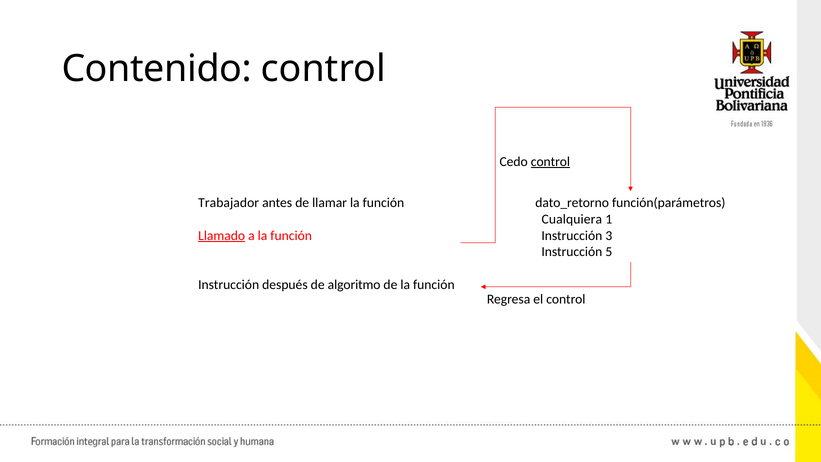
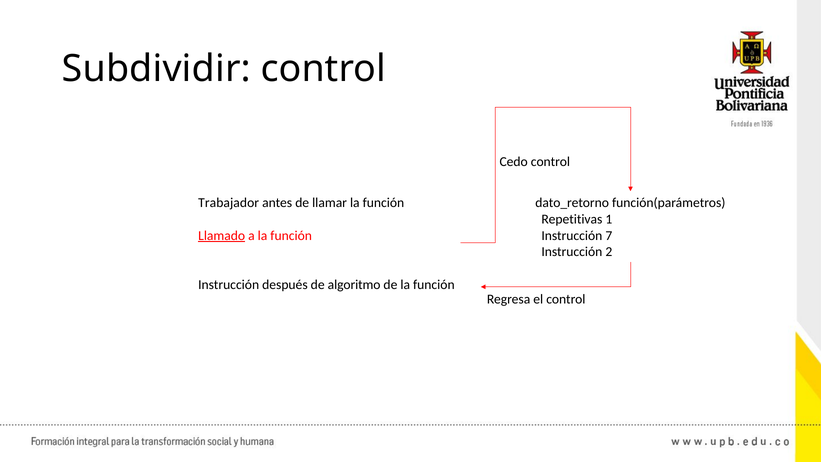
Contenido: Contenido -> Subdividir (156, 69)
control underline: present -> none (550, 162)
Cualquiera: Cualquiera -> Repetitivas (572, 219)
3: 3 -> 7 (609, 236)
5: 5 -> 2 (609, 252)
